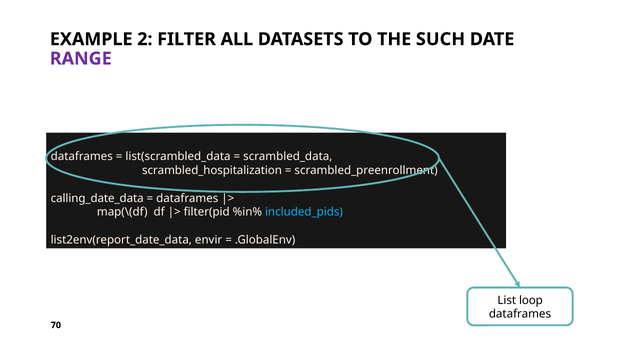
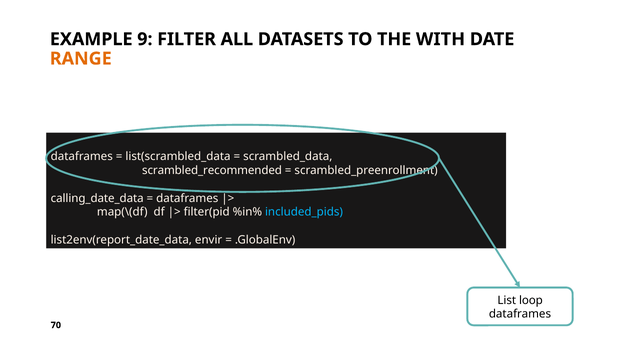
2: 2 -> 9 (145, 39)
SUCH: SUCH -> WITH (440, 39)
RANGE colour: purple -> orange (81, 59)
scrambled_hospitalization: scrambled_hospitalization -> scrambled_recommended (212, 170)
